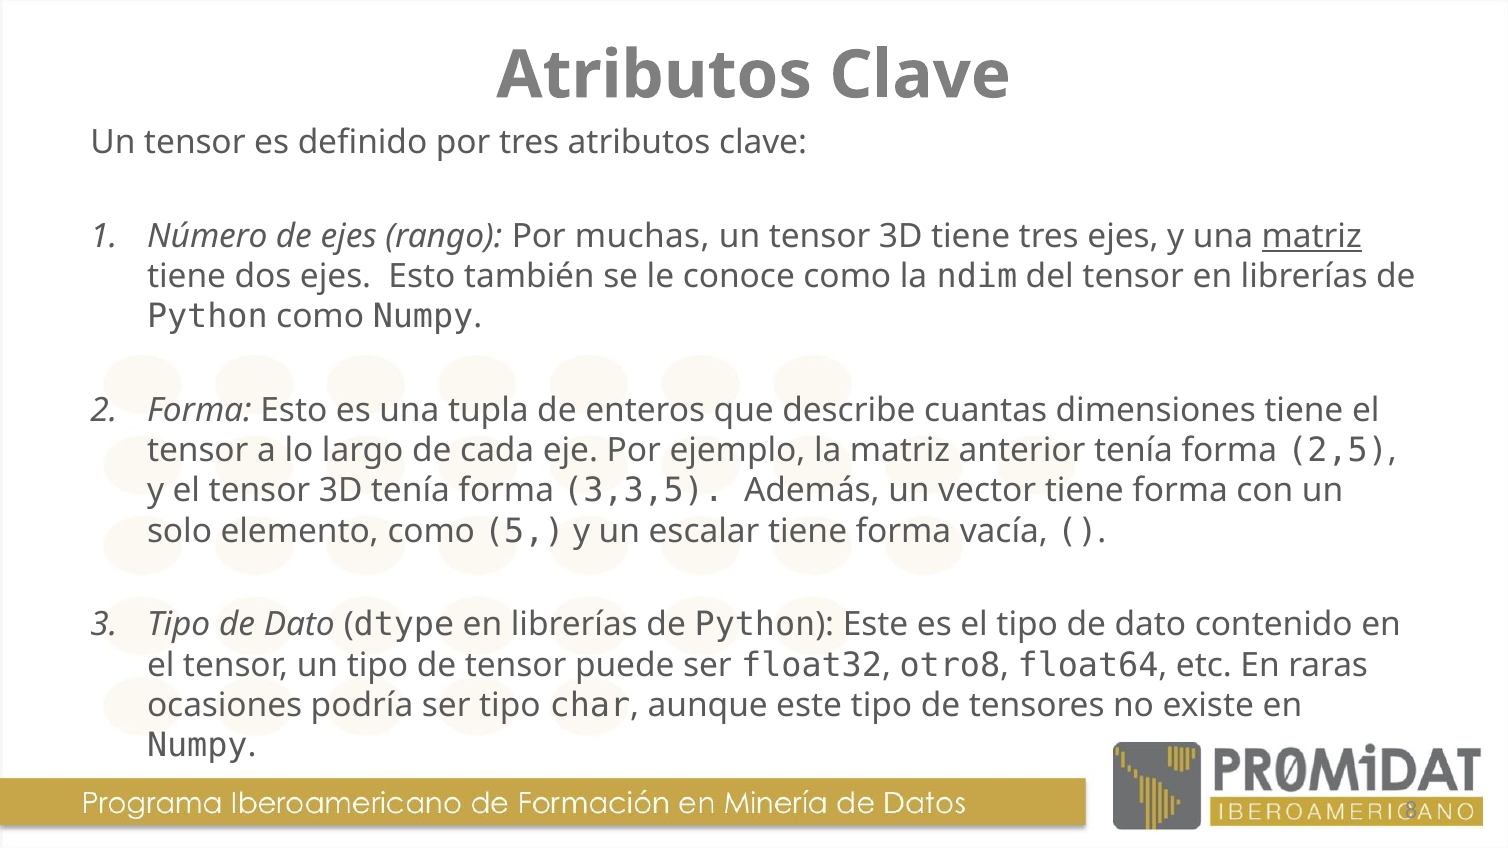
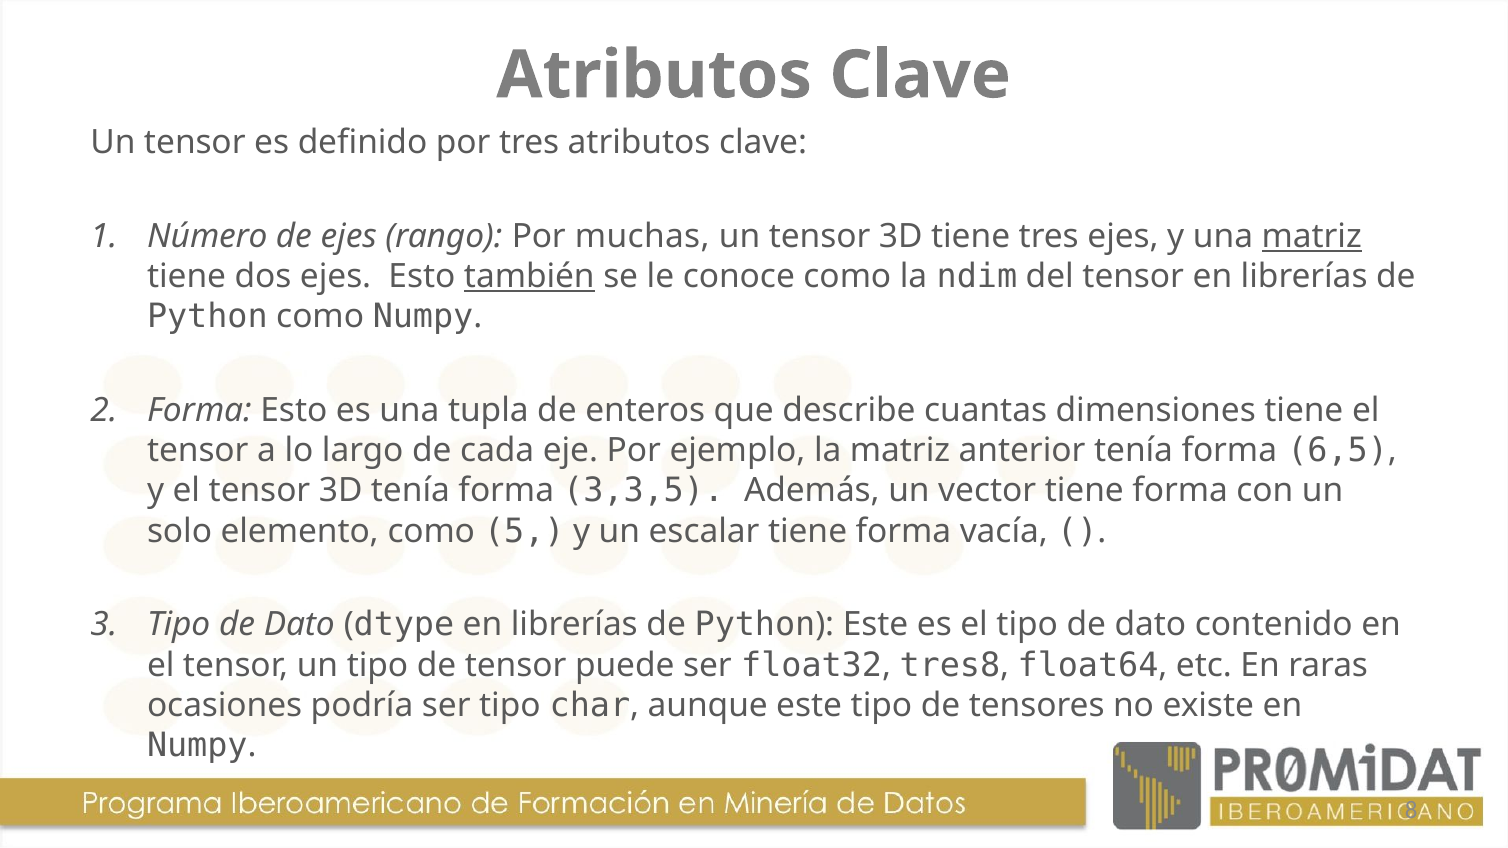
también underline: none -> present (529, 277)
2,5: 2,5 -> 6,5 (1338, 451)
otro8: otro8 -> tres8 (950, 665)
